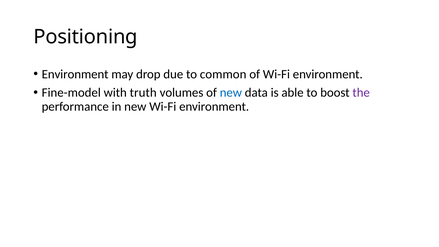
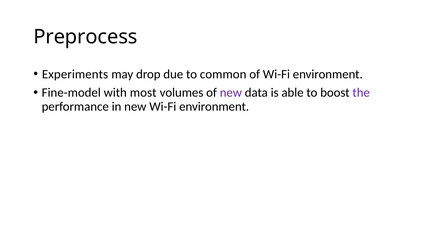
Positioning: Positioning -> Preprocess (85, 37)
Environment: Environment -> Experiments (75, 74)
truth: truth -> most (143, 93)
new colour: blue -> purple (231, 93)
